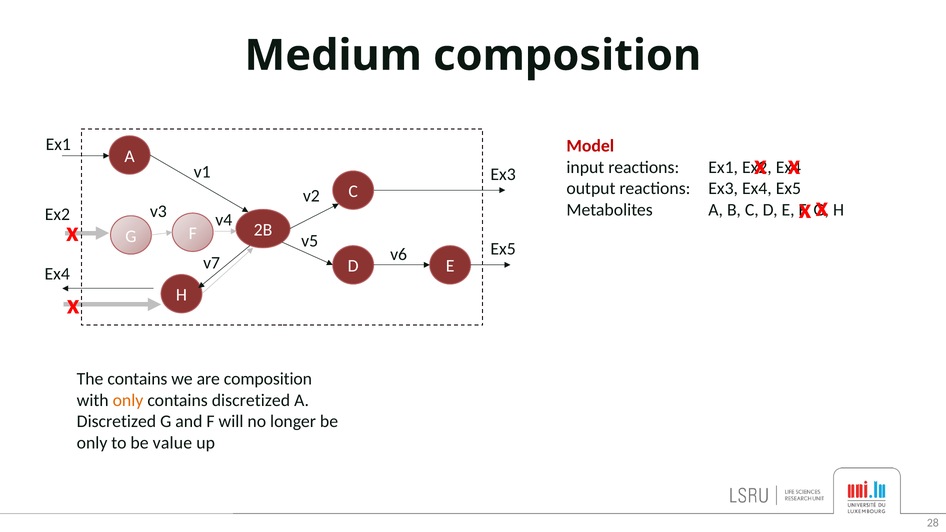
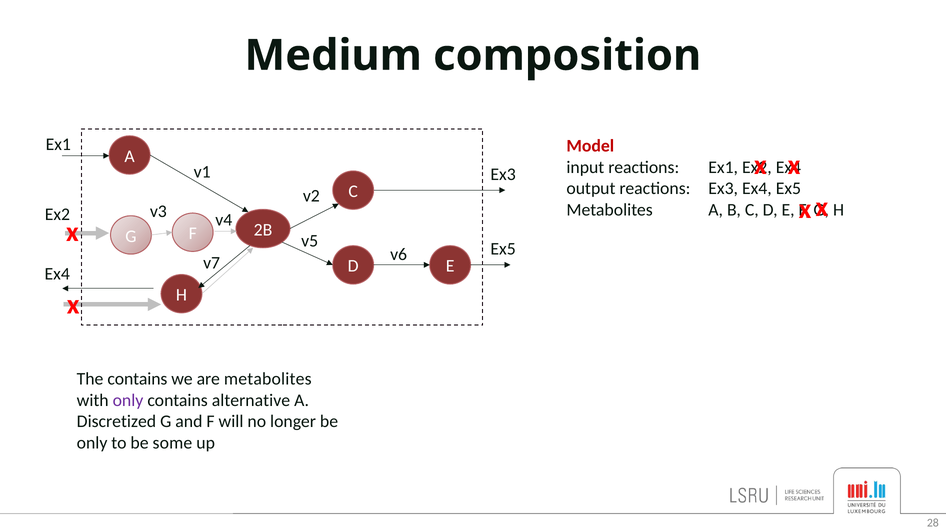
are composition: composition -> metabolites (268, 379)
only colour: orange -> purple (128, 400)
contains discretized: discretized -> alternative (251, 400)
value: value -> some (172, 443)
